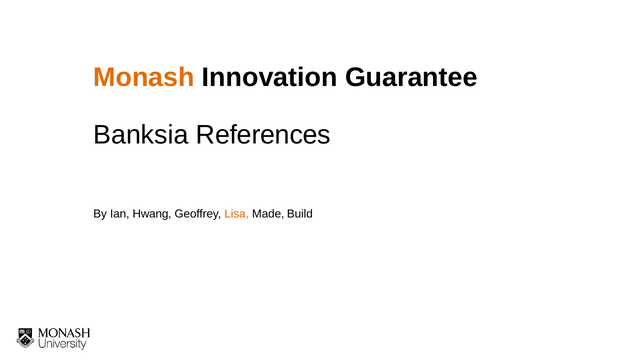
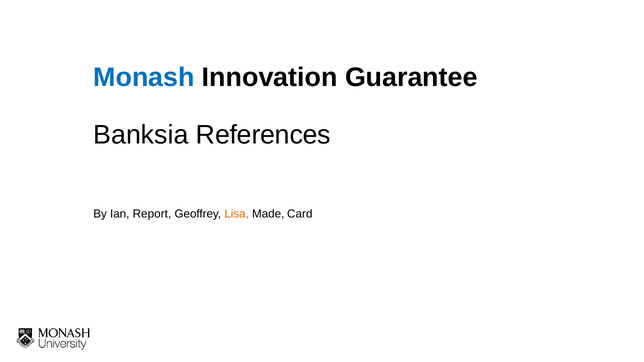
Monash colour: orange -> blue (144, 77)
Hwang: Hwang -> Report (152, 214)
Build: Build -> Card (300, 214)
